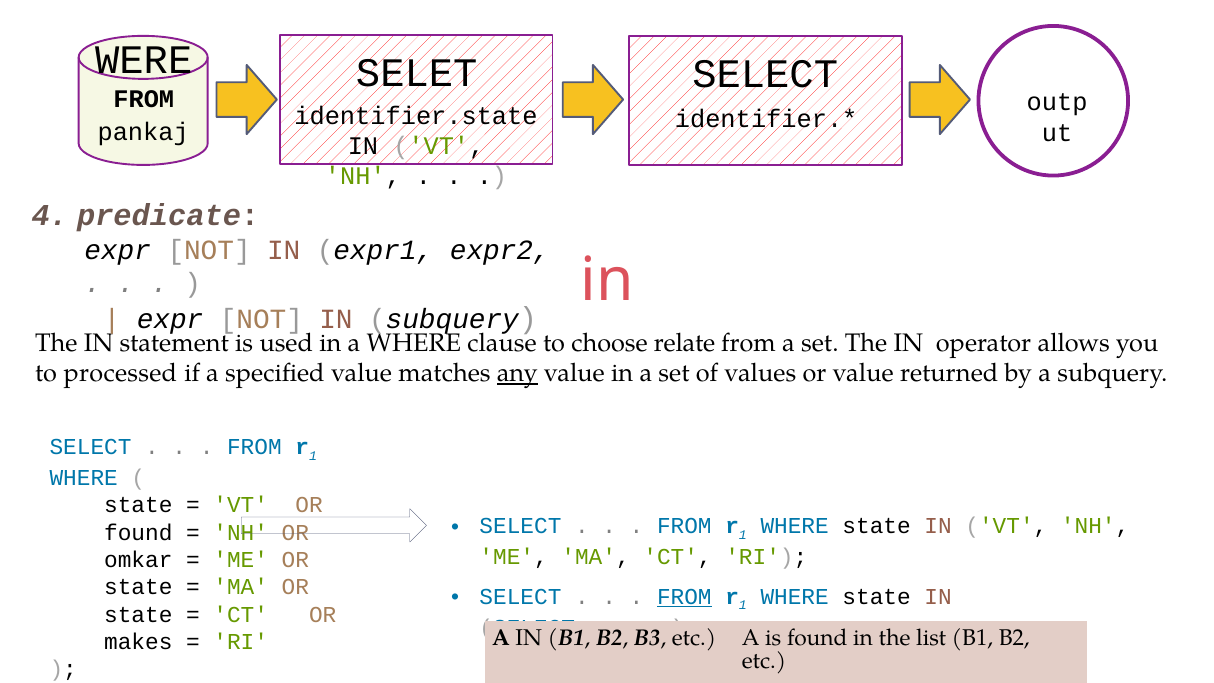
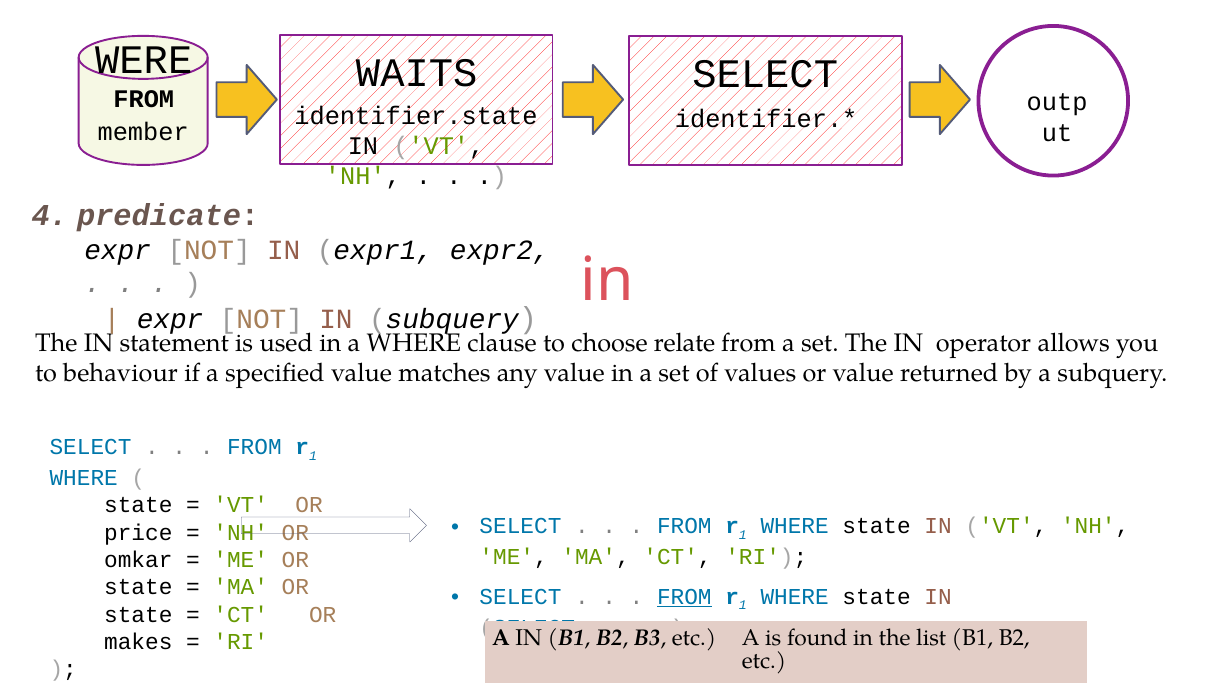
SELET: SELET -> WAITS (417, 73)
pankaj: pankaj -> member (143, 132)
processed: processed -> behaviour (121, 373)
any underline: present -> none (517, 373)
found: found -> price (138, 532)
